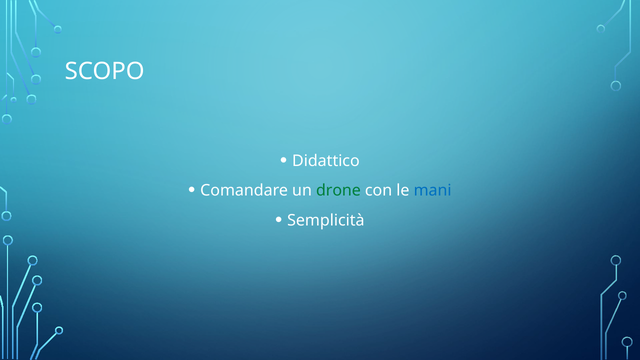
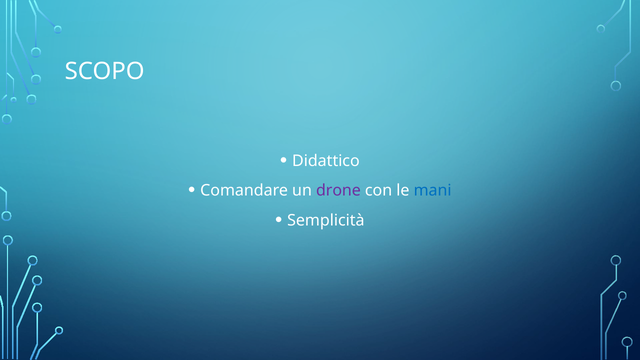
drone colour: green -> purple (338, 191)
